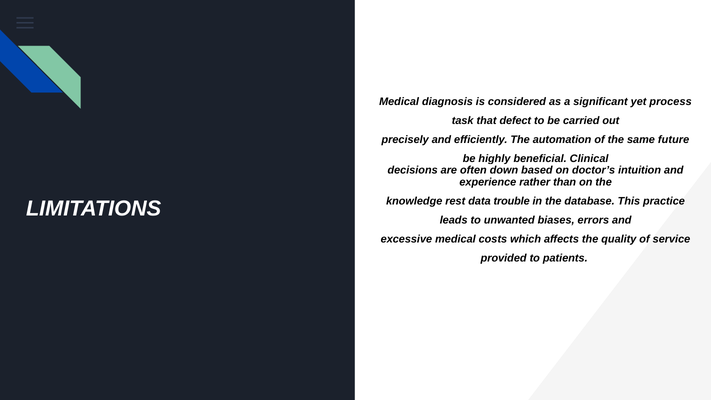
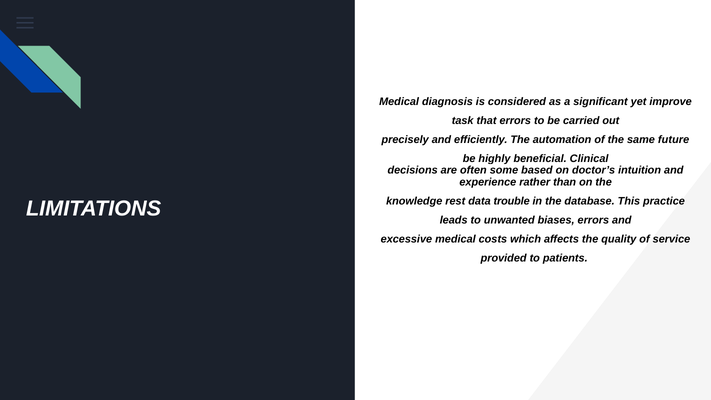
process: process -> improve (671, 102)
that defect: defect -> errors (515, 121)
down: down -> some (504, 170)
